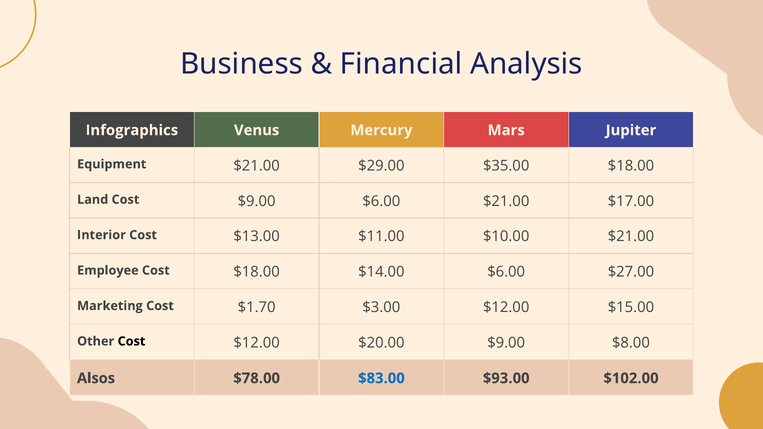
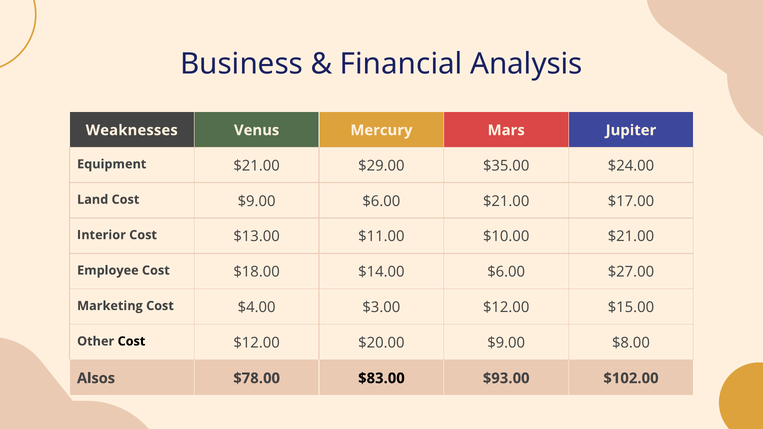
Infographics: Infographics -> Weaknesses (132, 130)
$35.00 $18.00: $18.00 -> $24.00 (631, 166)
$1.70: $1.70 -> $4.00 (257, 308)
$83.00 colour: blue -> black (381, 378)
